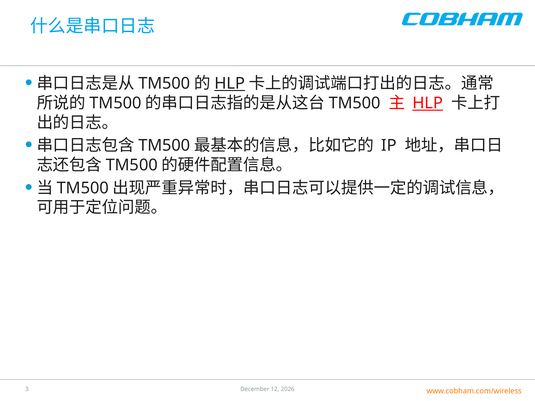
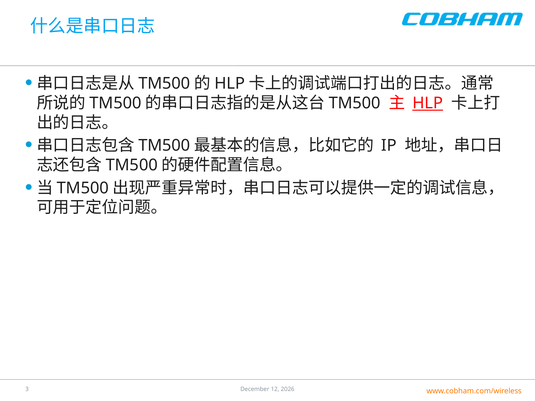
HLP underline: present -> none (230, 83)
